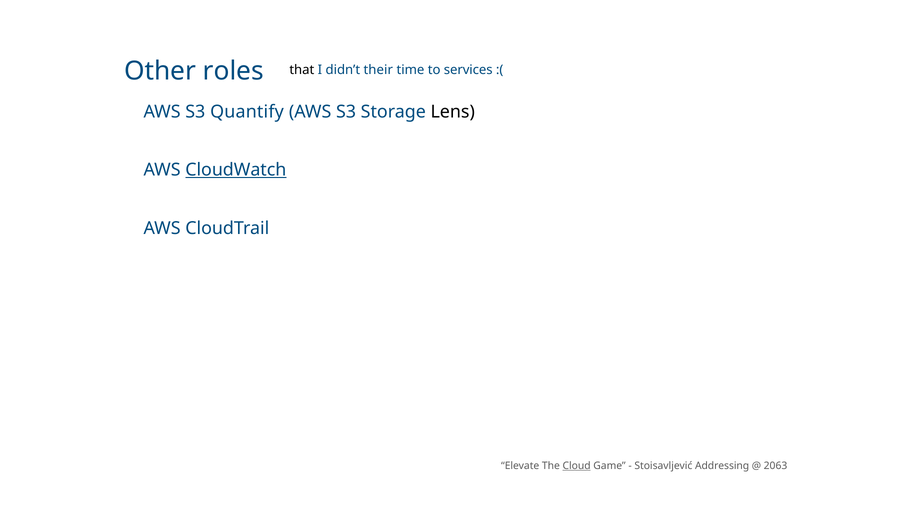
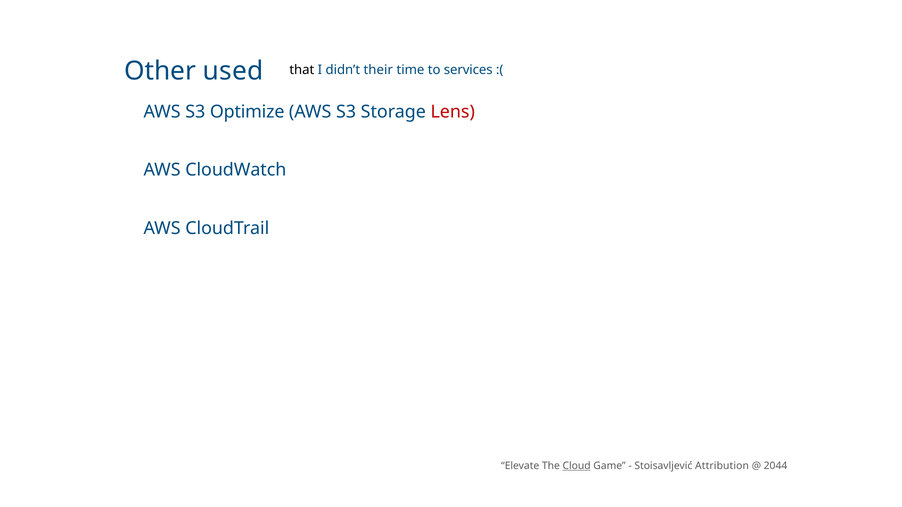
roles: roles -> used (233, 71)
Quantify: Quantify -> Optimize (247, 112)
Lens colour: black -> red (453, 112)
CloudWatch underline: present -> none (236, 170)
Addressing: Addressing -> Attribution (722, 466)
2063: 2063 -> 2044 (776, 466)
